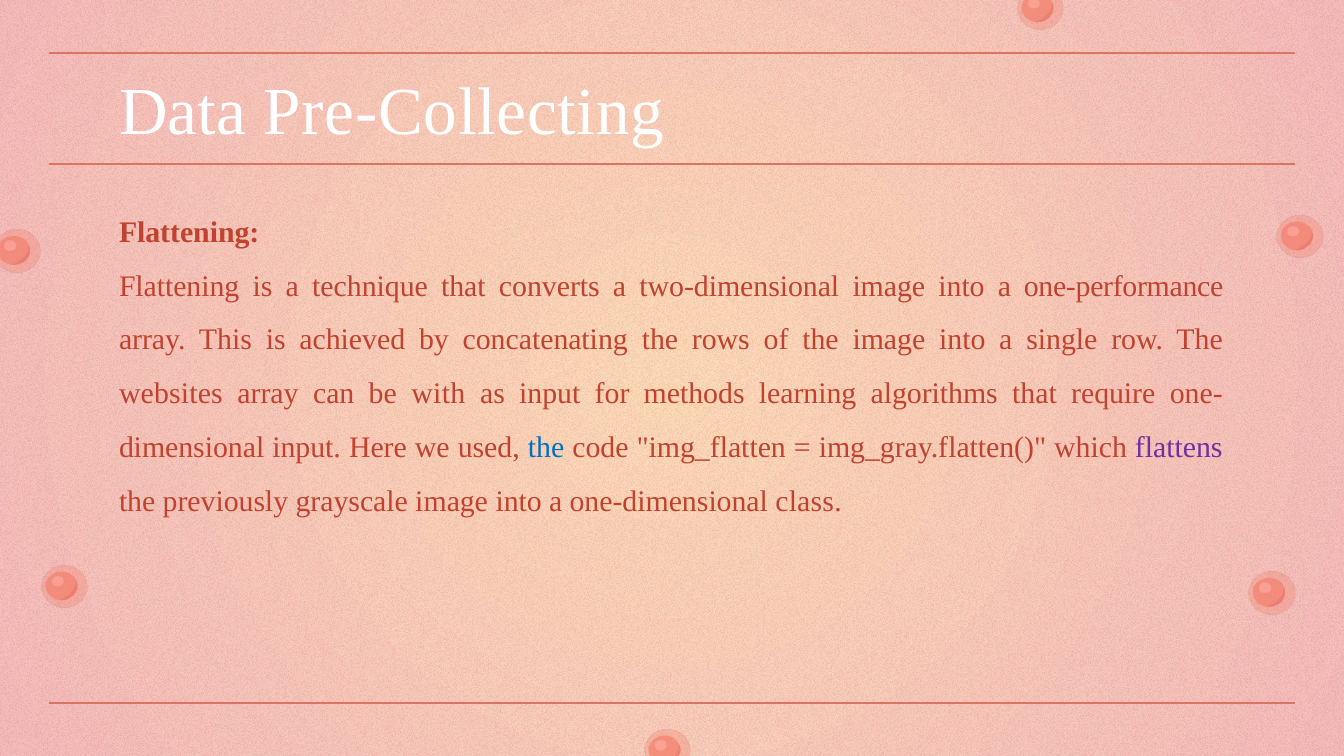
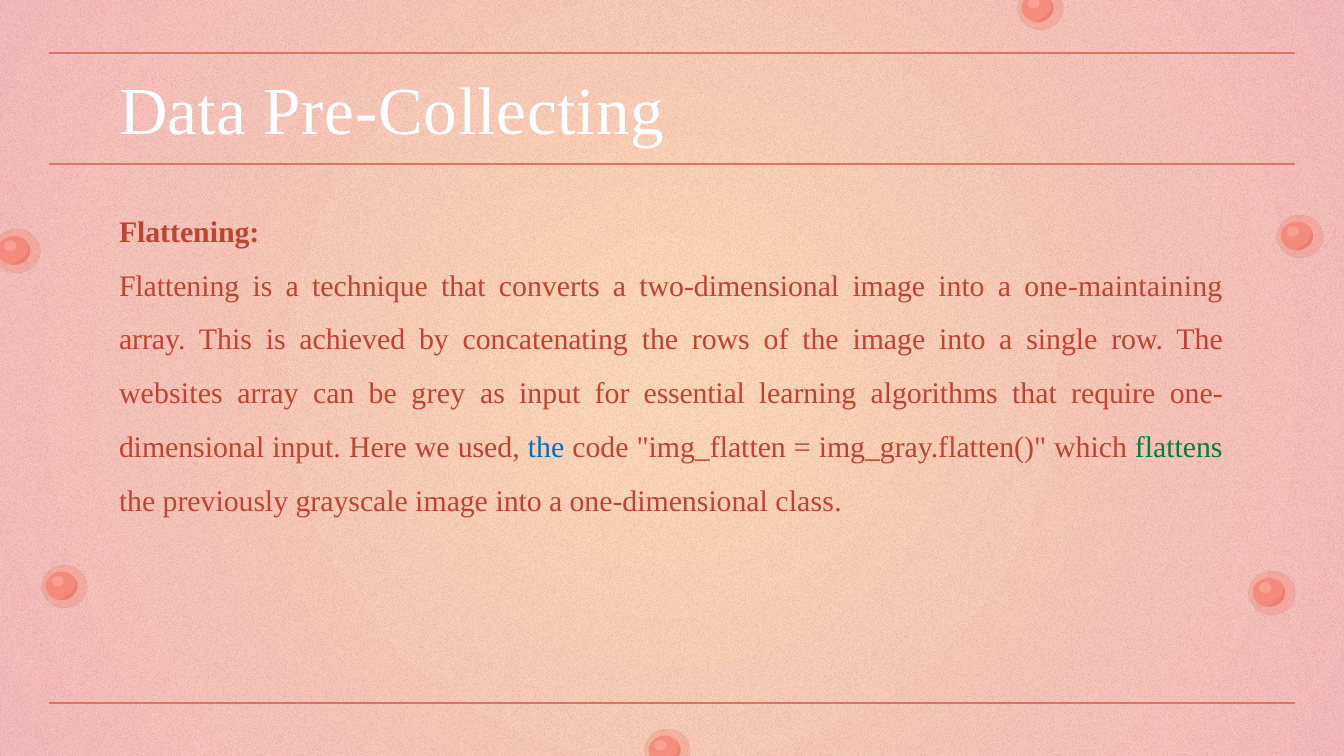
one-performance: one-performance -> one-maintaining (1123, 286)
with: with -> grey (438, 394)
methods: methods -> essential (694, 394)
flattens colour: purple -> green (1179, 447)
